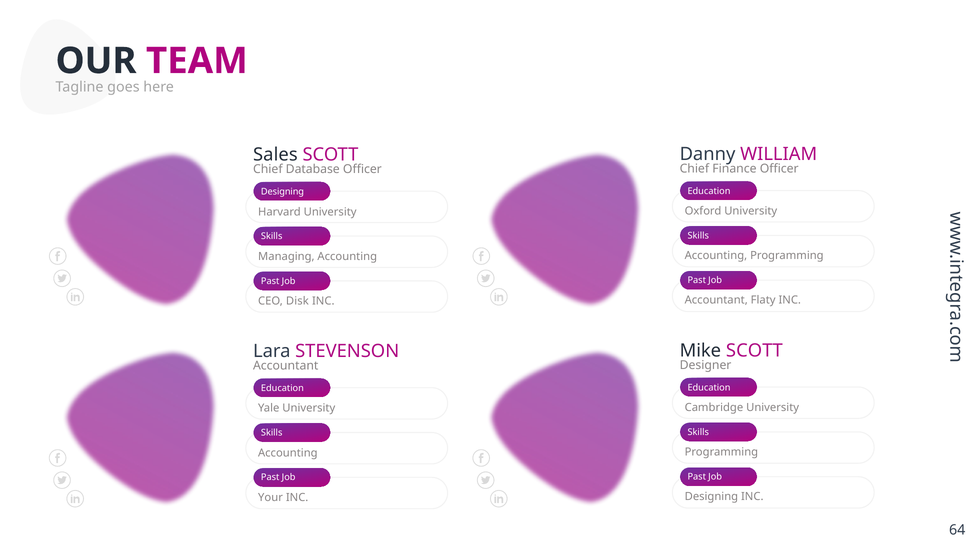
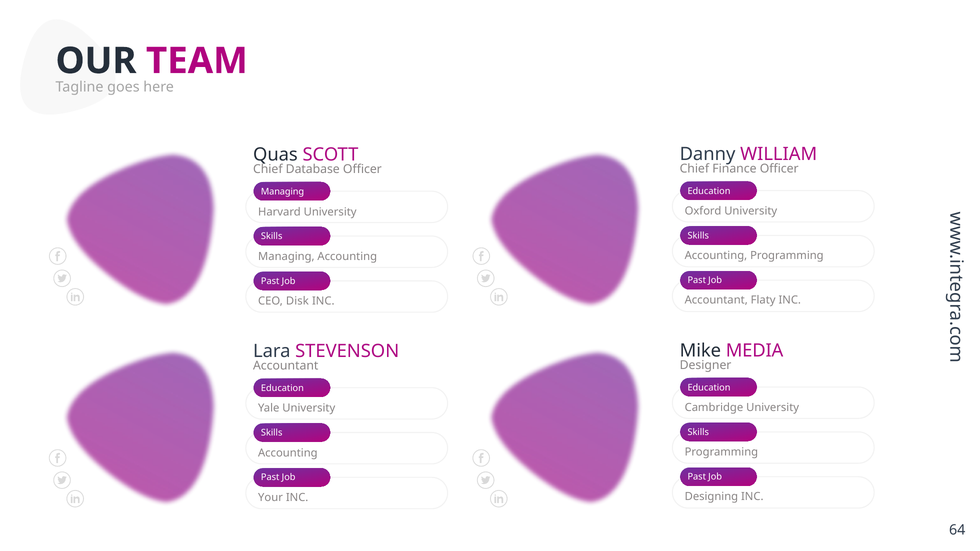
Sales: Sales -> Quas (275, 155)
Designing: Designing -> Managing (282, 192)
Mike SCOTT: SCOTT -> MEDIA (755, 351)
